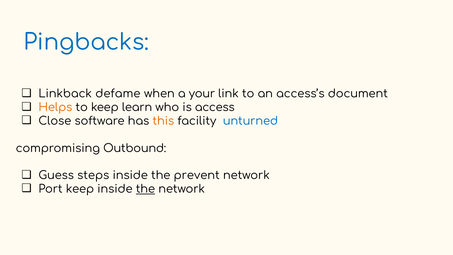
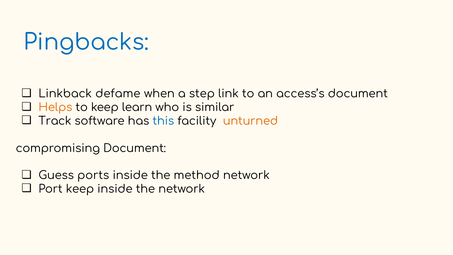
your: your -> step (202, 94)
access: access -> similar (215, 107)
Close: Close -> Track (55, 121)
this colour: orange -> blue (163, 121)
unturned colour: blue -> orange (250, 121)
compromising Outbound: Outbound -> Document (135, 148)
steps: steps -> ports (93, 175)
prevent: prevent -> method (197, 175)
the underline: present -> none (145, 189)
